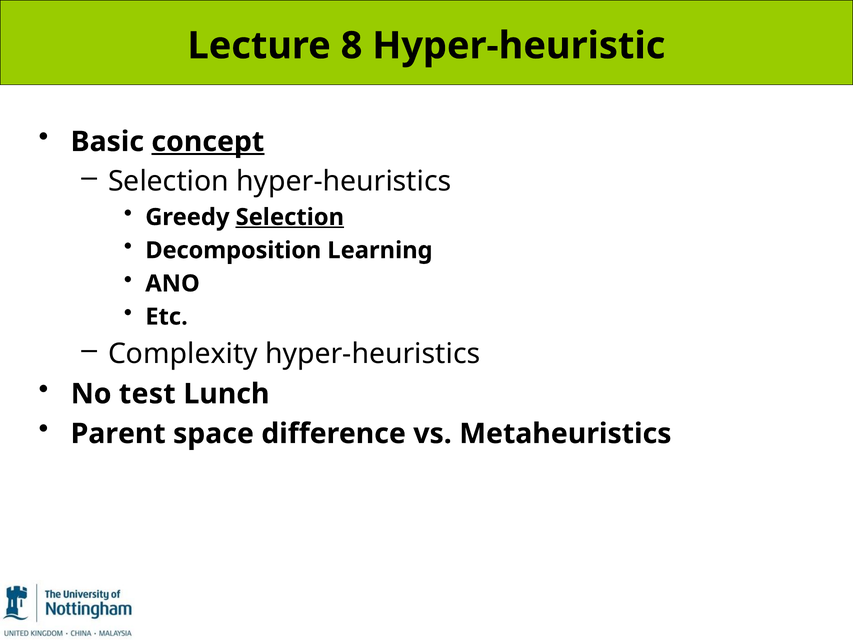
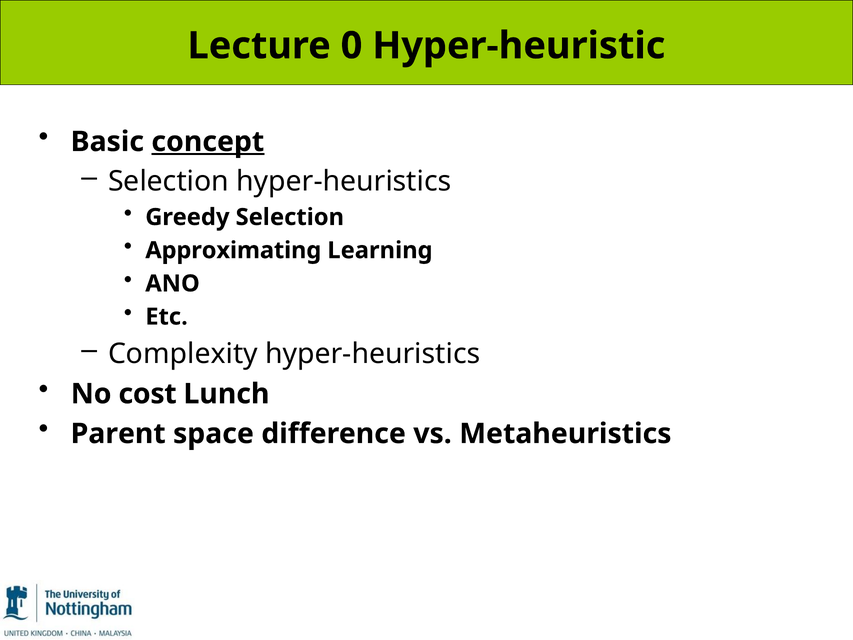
8: 8 -> 0 (352, 46)
Selection underline: present -> none (290, 217)
Decomposition: Decomposition -> Approximating (233, 250)
test: test -> cost (148, 394)
